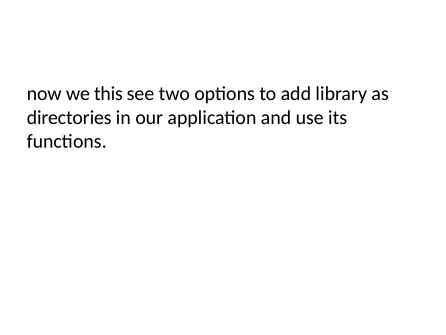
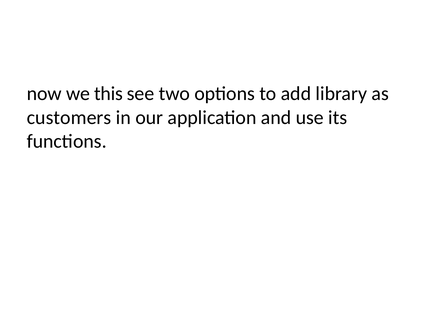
directories: directories -> customers (69, 117)
